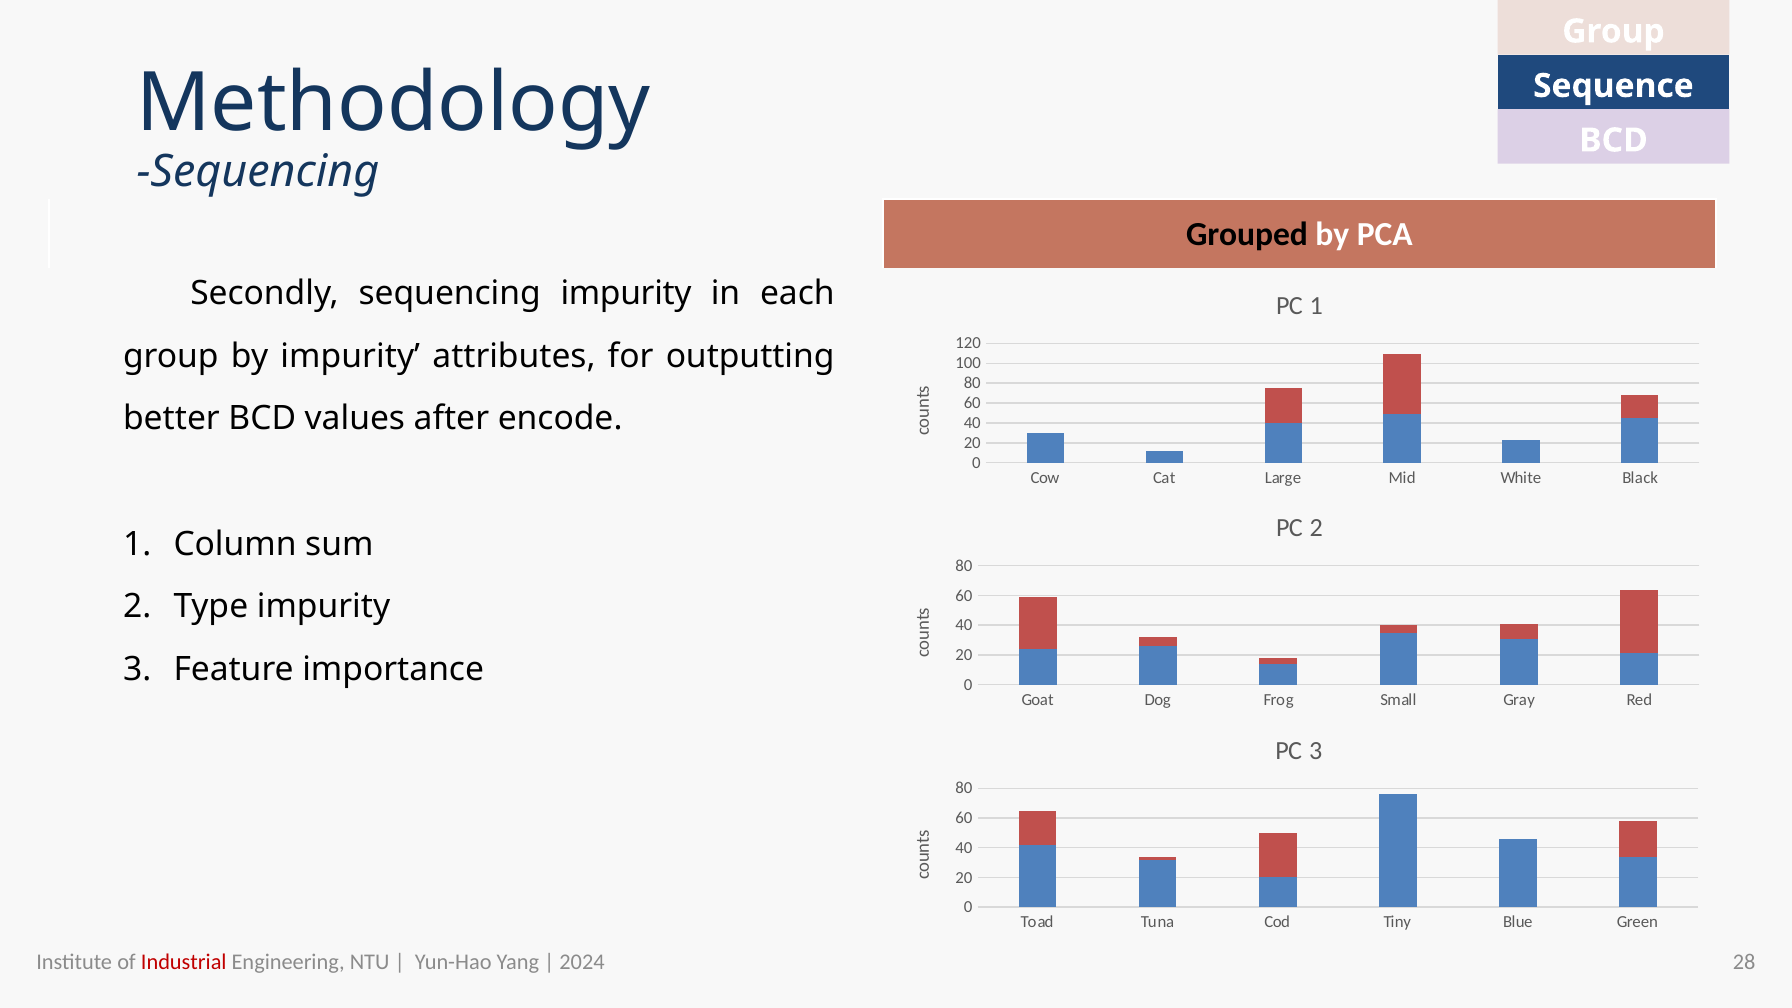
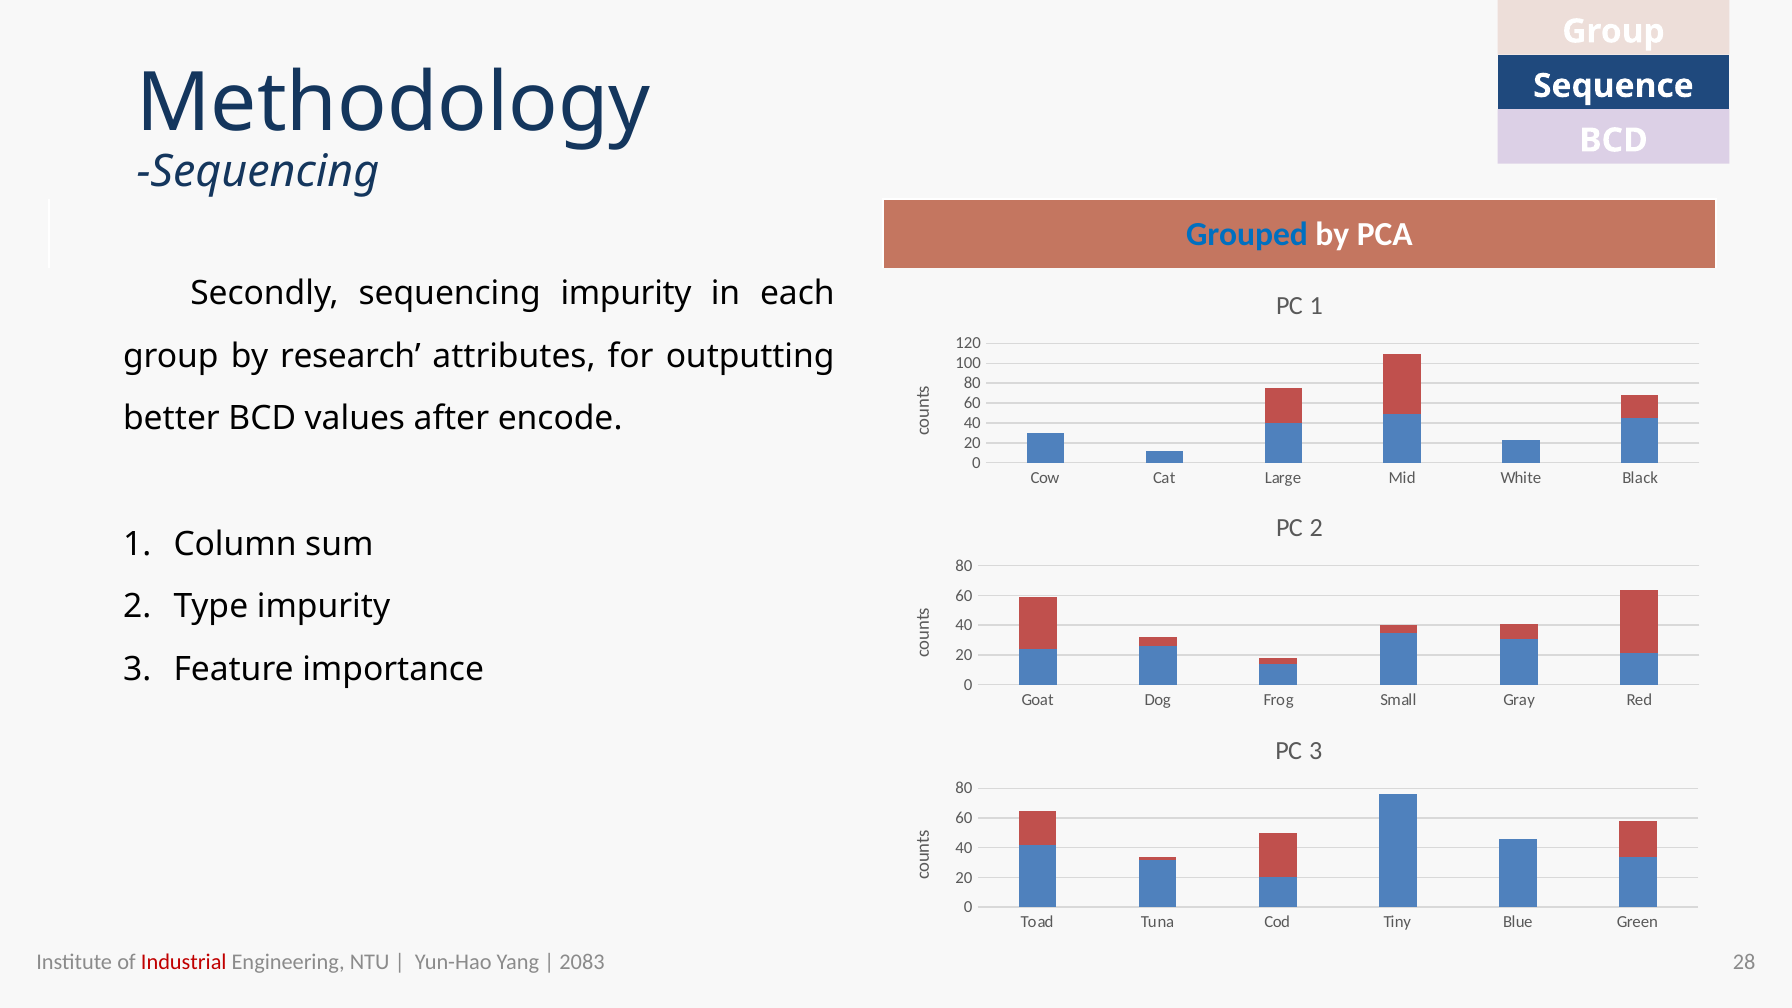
Grouped colour: black -> blue (1247, 234)
by impurity: impurity -> research (350, 356)
2024: 2024 -> 2083 (582, 962)
